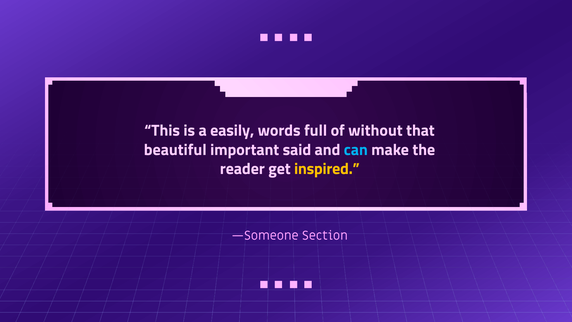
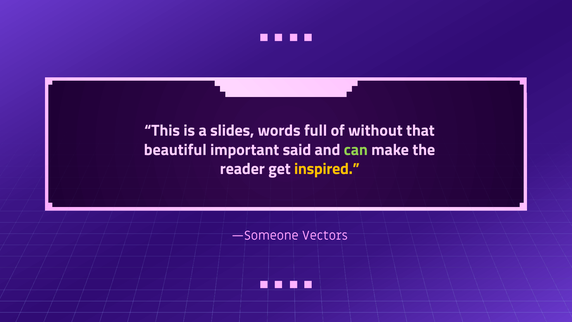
easily: easily -> slides (232, 131)
can colour: light blue -> light green (356, 150)
Section: Section -> Vectors (325, 235)
